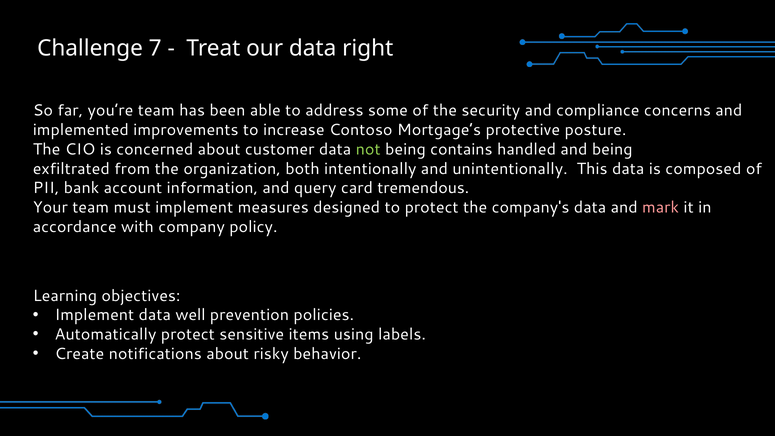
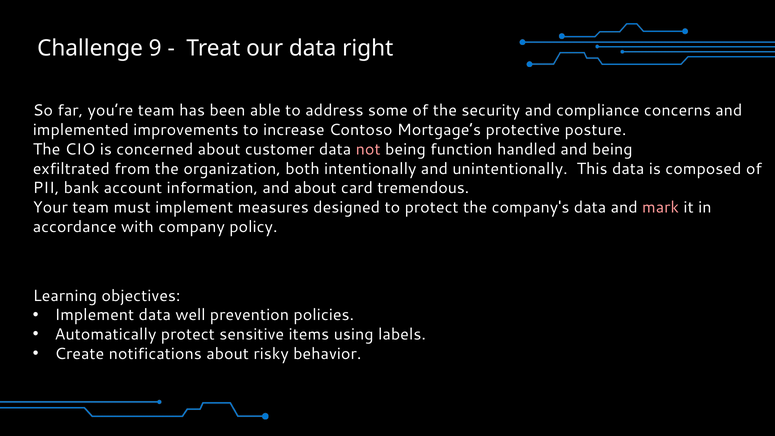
7: 7 -> 9 (155, 48)
not colour: light green -> pink (368, 149)
contains: contains -> function (461, 149)
and query: query -> about (315, 188)
